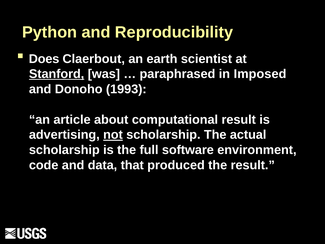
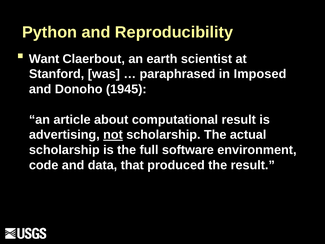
Does: Does -> Want (44, 59)
Stanford underline: present -> none (57, 74)
1993: 1993 -> 1945 (126, 89)
